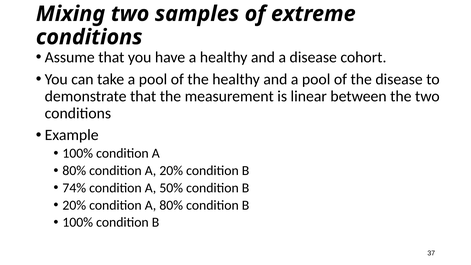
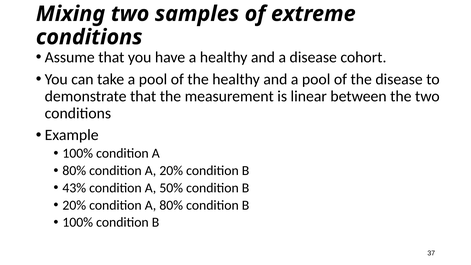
74%: 74% -> 43% (74, 188)
